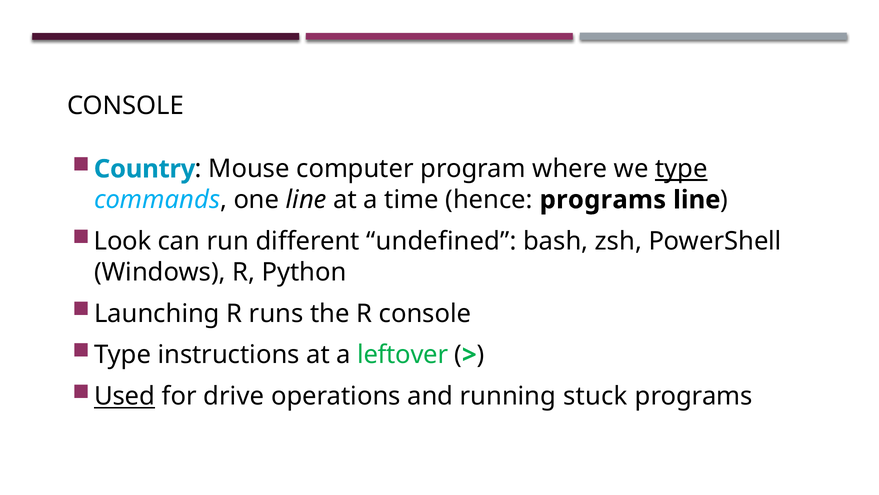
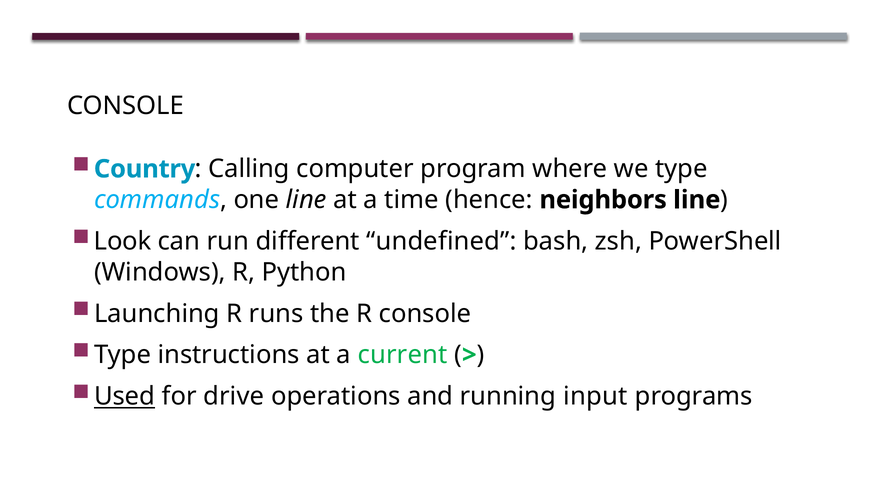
Mouse: Mouse -> Calling (249, 169)
type underline: present -> none (681, 169)
hence programs: programs -> neighbors (603, 200)
leftover: leftover -> current (402, 355)
stuck: stuck -> input (595, 396)
